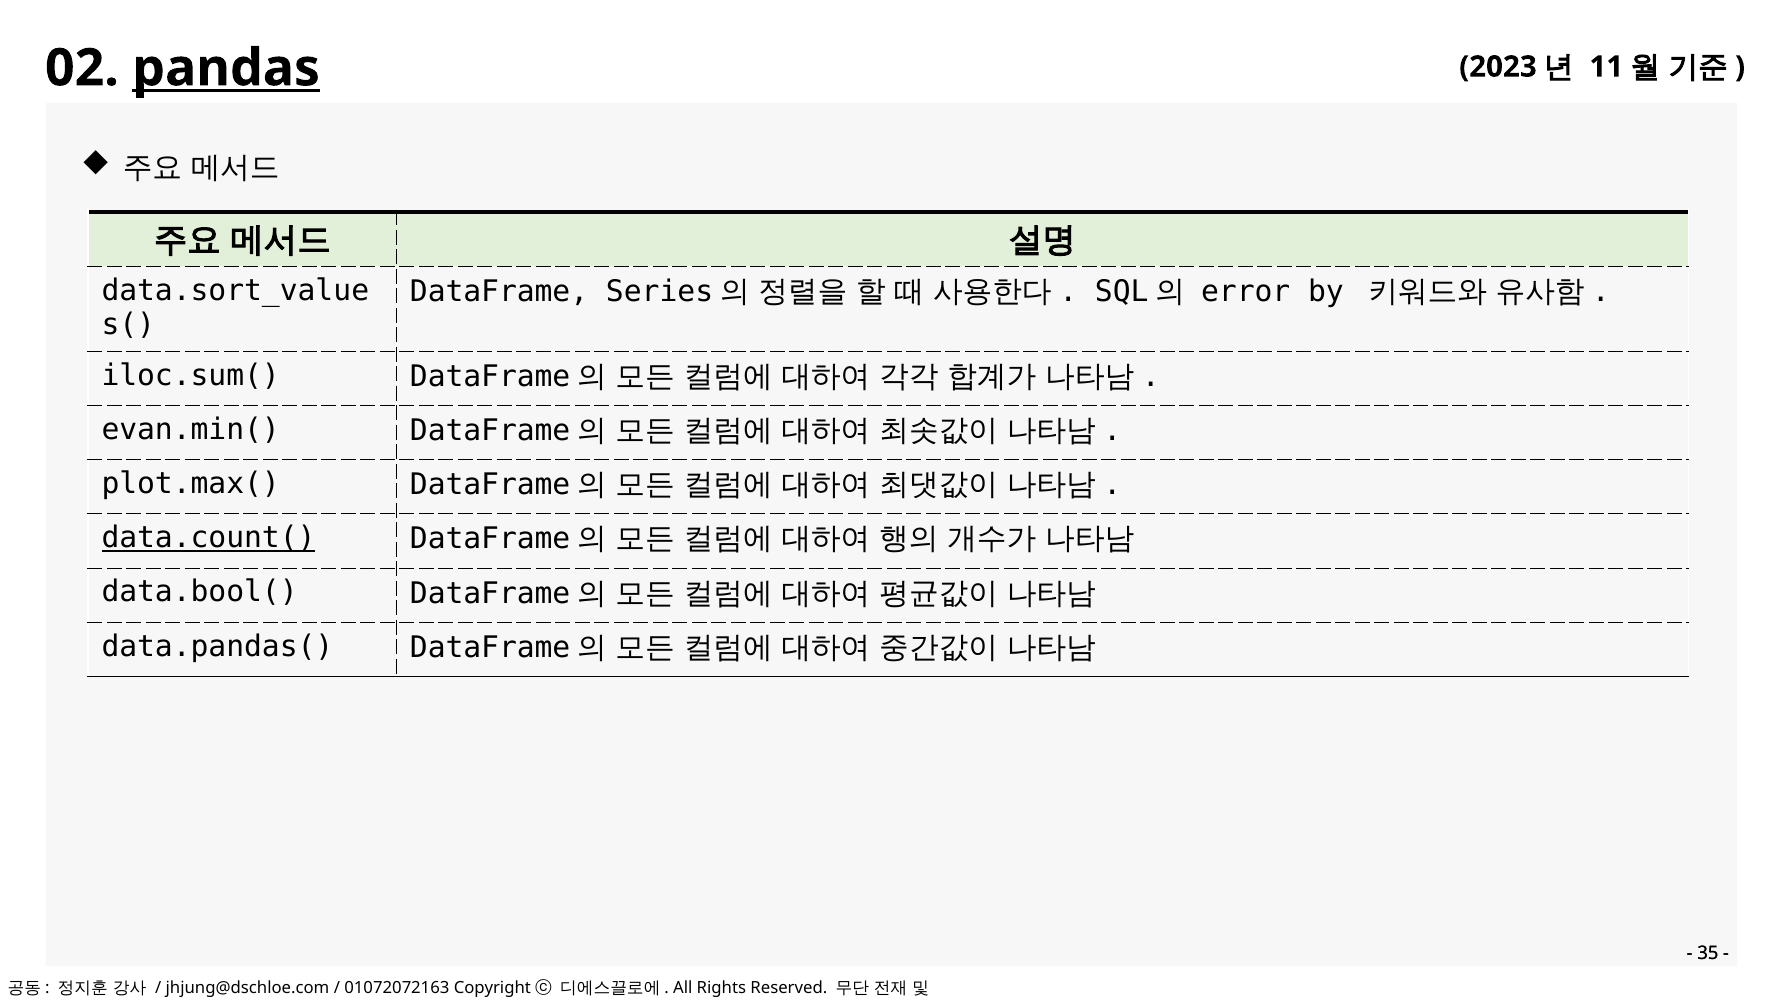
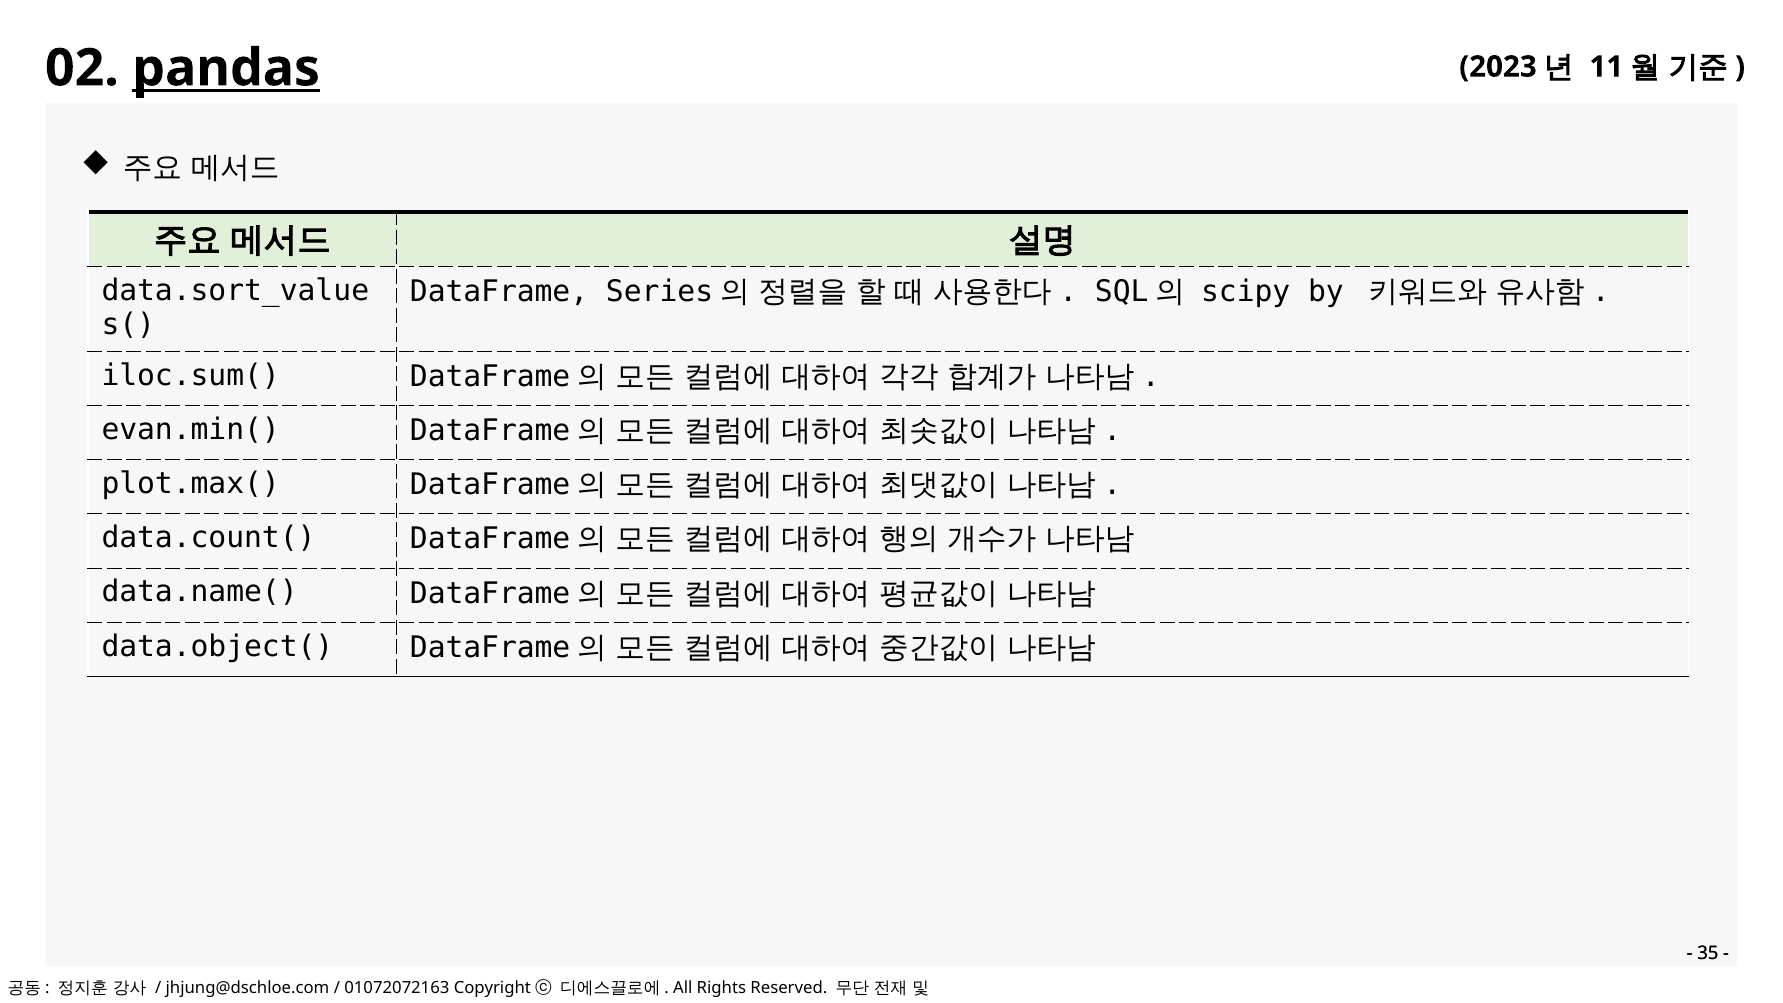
error: error -> scipy (1246, 292)
data.count( underline: present -> none (208, 538)
data.bool(: data.bool( -> data.name( (200, 592)
data.pandas(: data.pandas( -> data.object( (217, 646)
